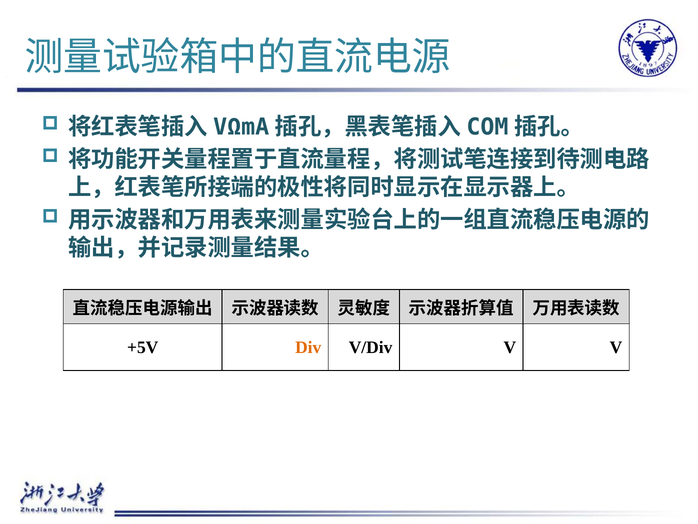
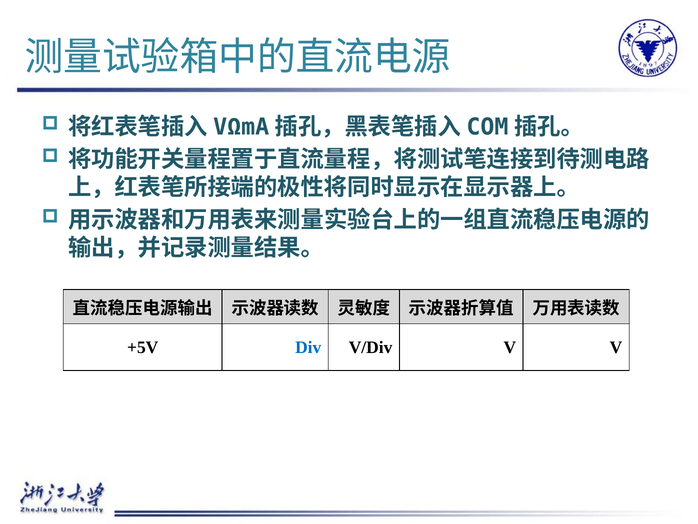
Div colour: orange -> blue (308, 347)
